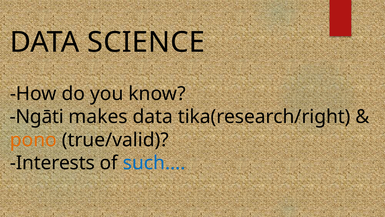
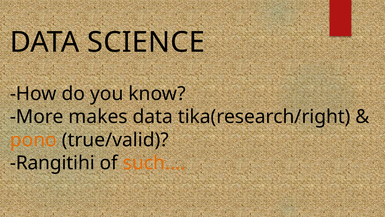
Ngāti: Ngāti -> More (37, 117)
Interests: Interests -> Rangitihi (52, 163)
such… colour: blue -> orange (154, 163)
